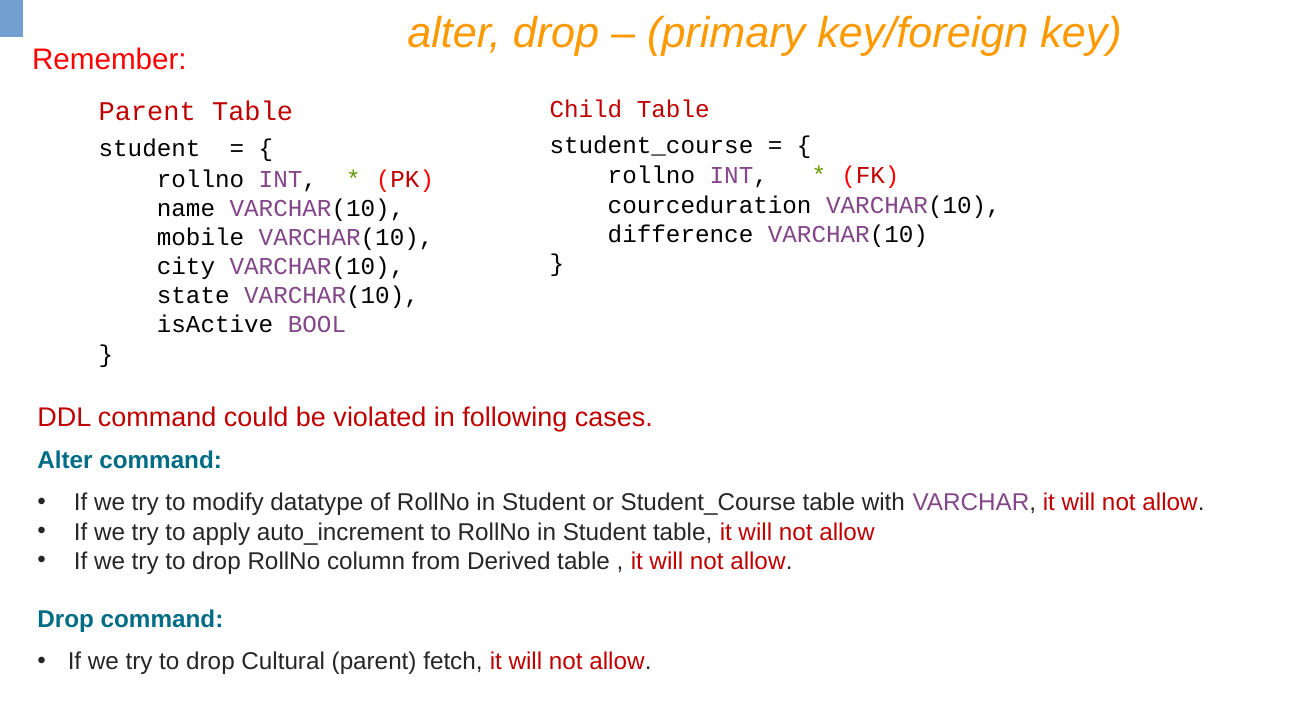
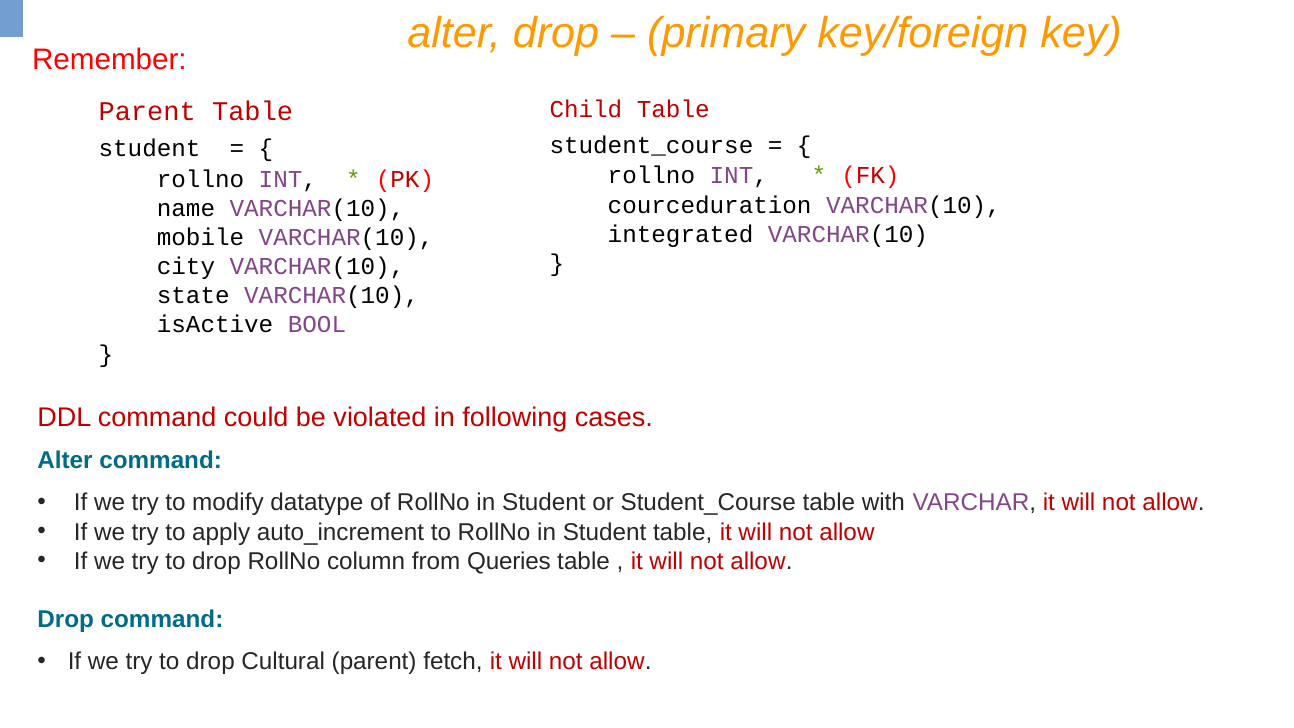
difference: difference -> integrated (681, 234)
Derived: Derived -> Queries (509, 561)
